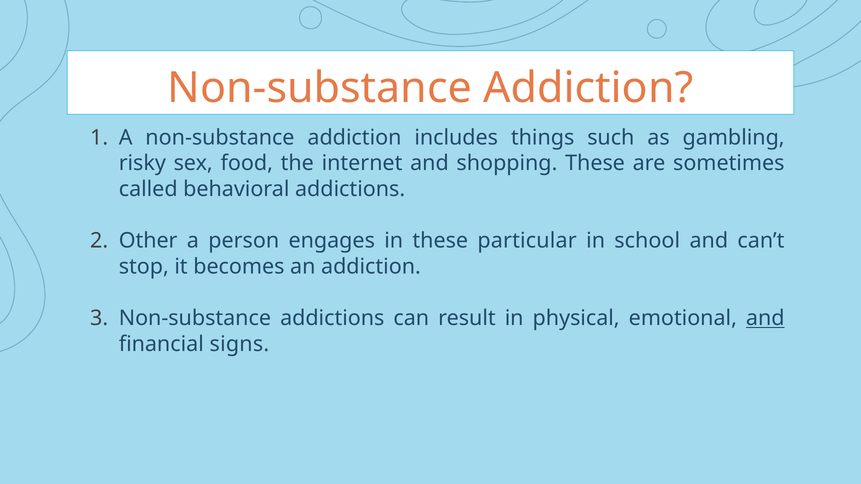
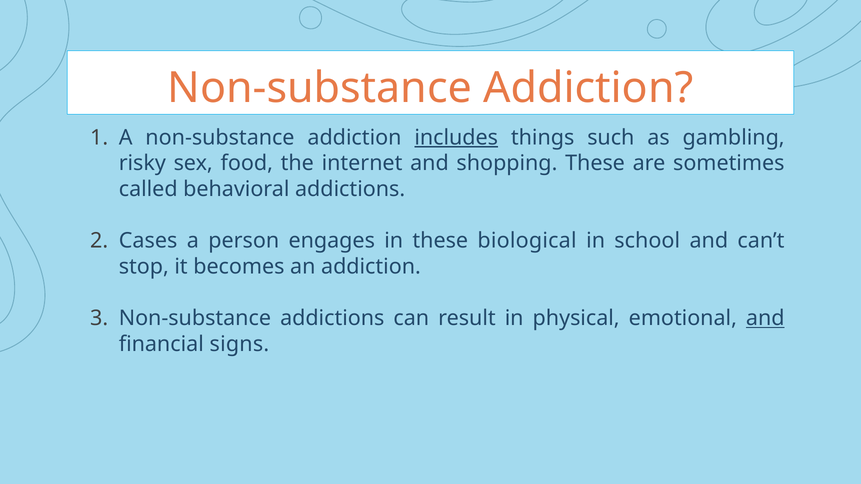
includes underline: none -> present (456, 138)
Other: Other -> Cases (148, 241)
particular: particular -> biological (527, 241)
